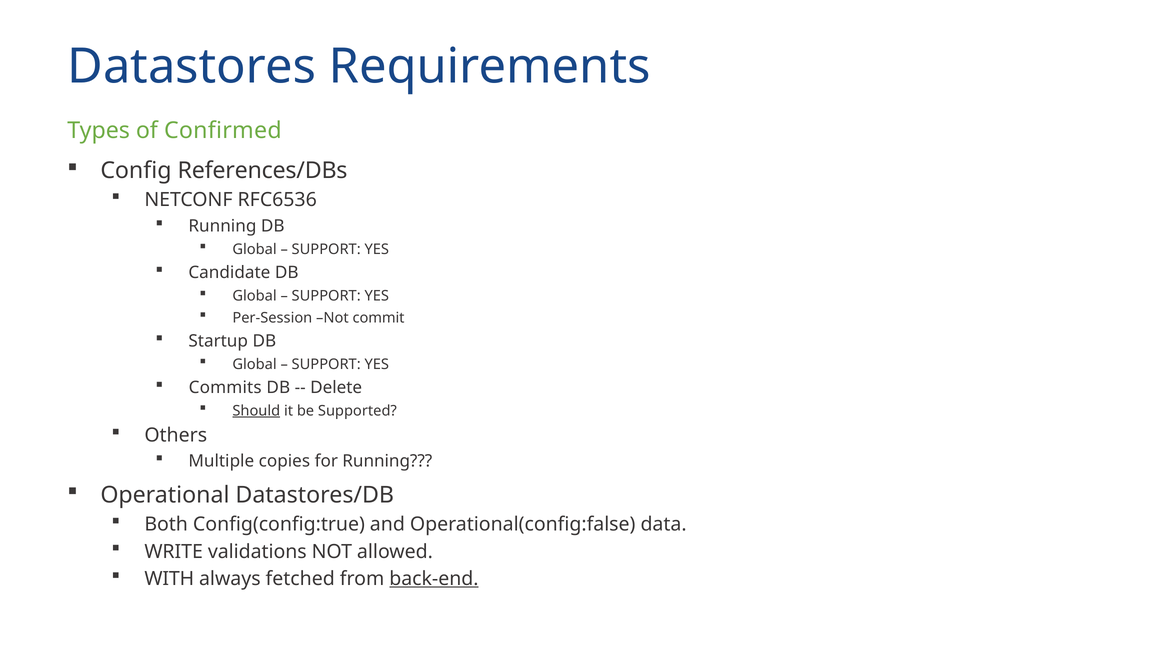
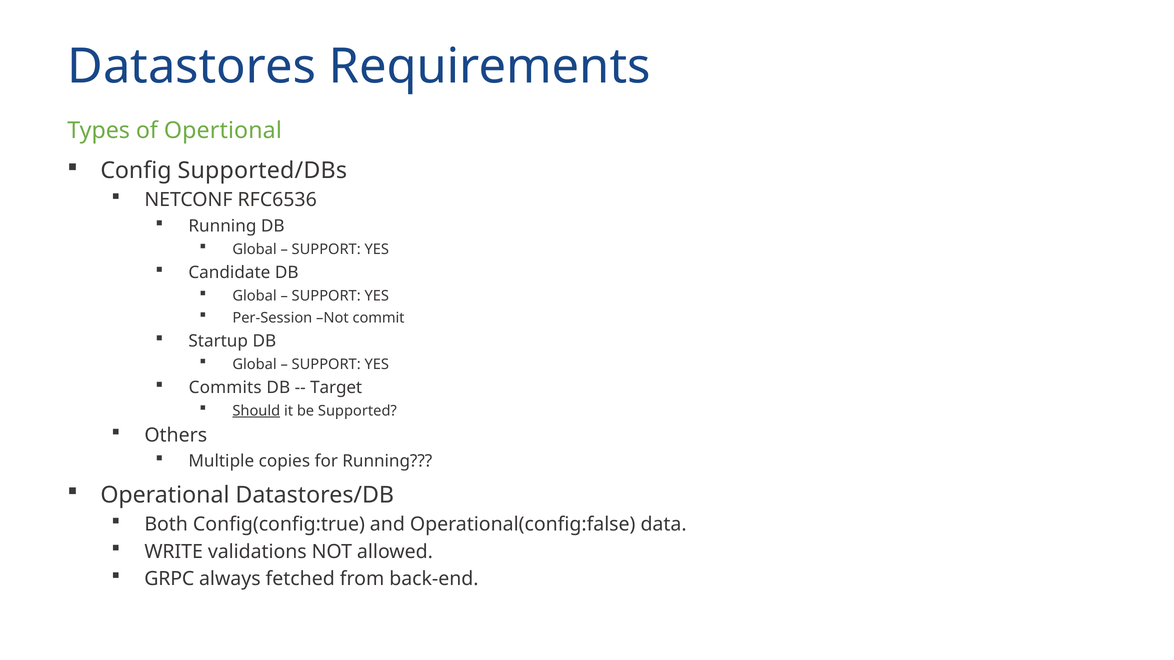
Confirmed: Confirmed -> Opertional (223, 131)
References/DBs: References/DBs -> Supported/DBs (262, 171)
Delete: Delete -> Target (336, 388)
WITH: WITH -> GRPC (169, 579)
back-end underline: present -> none (434, 579)
